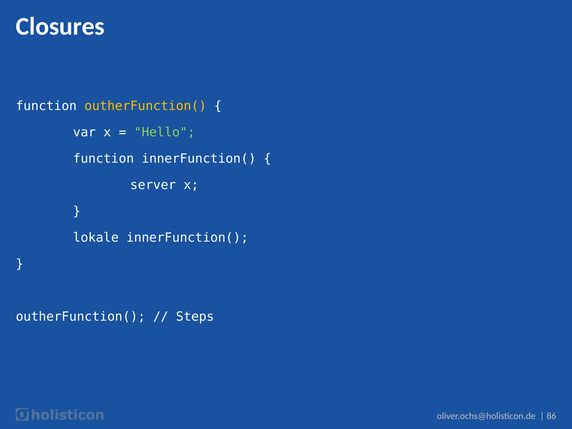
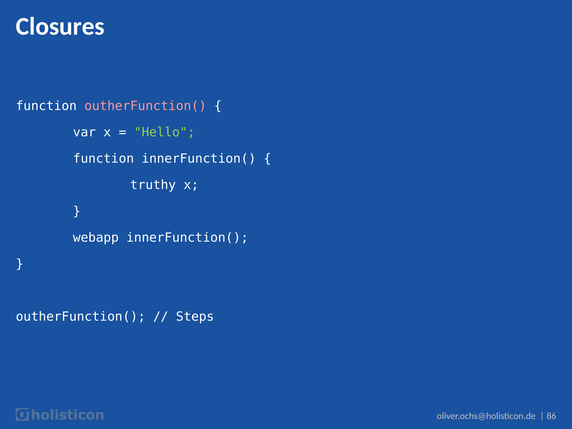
outherFunction( colour: yellow -> pink (145, 106)
server: server -> truthy (153, 185)
lokale: lokale -> webapp (96, 238)
